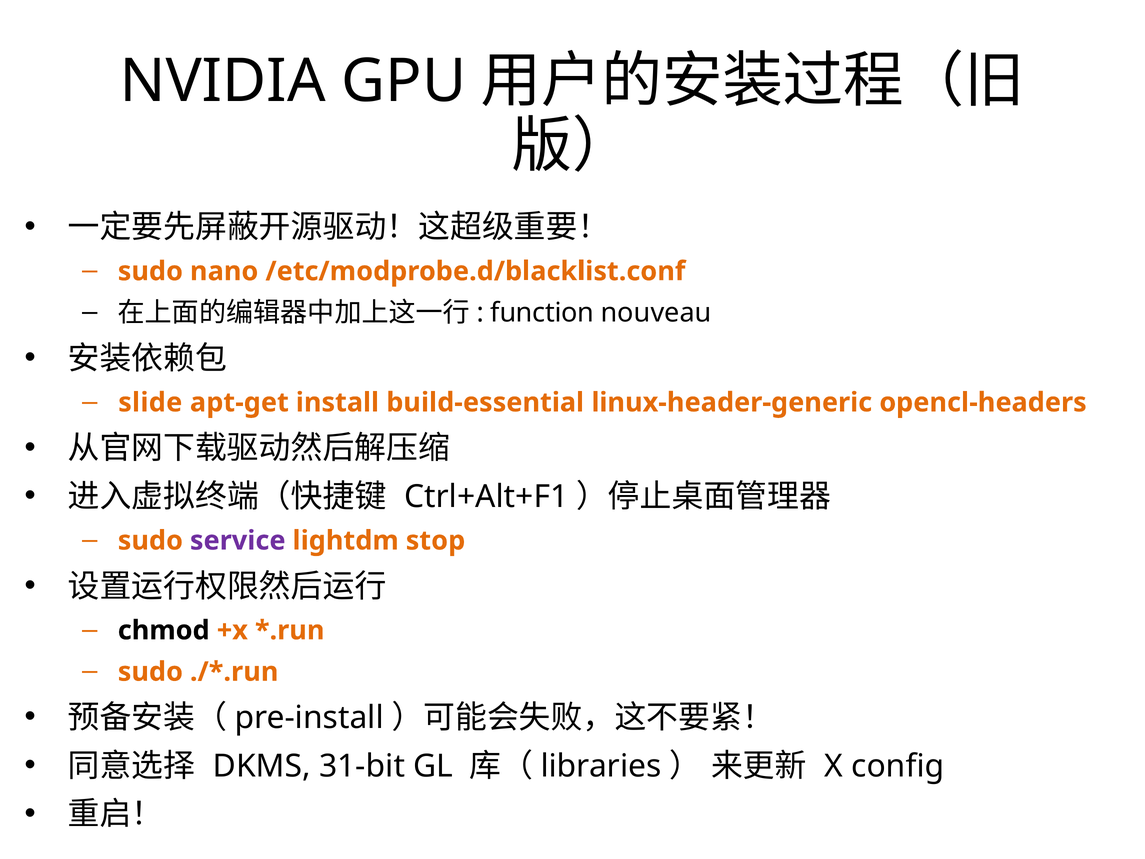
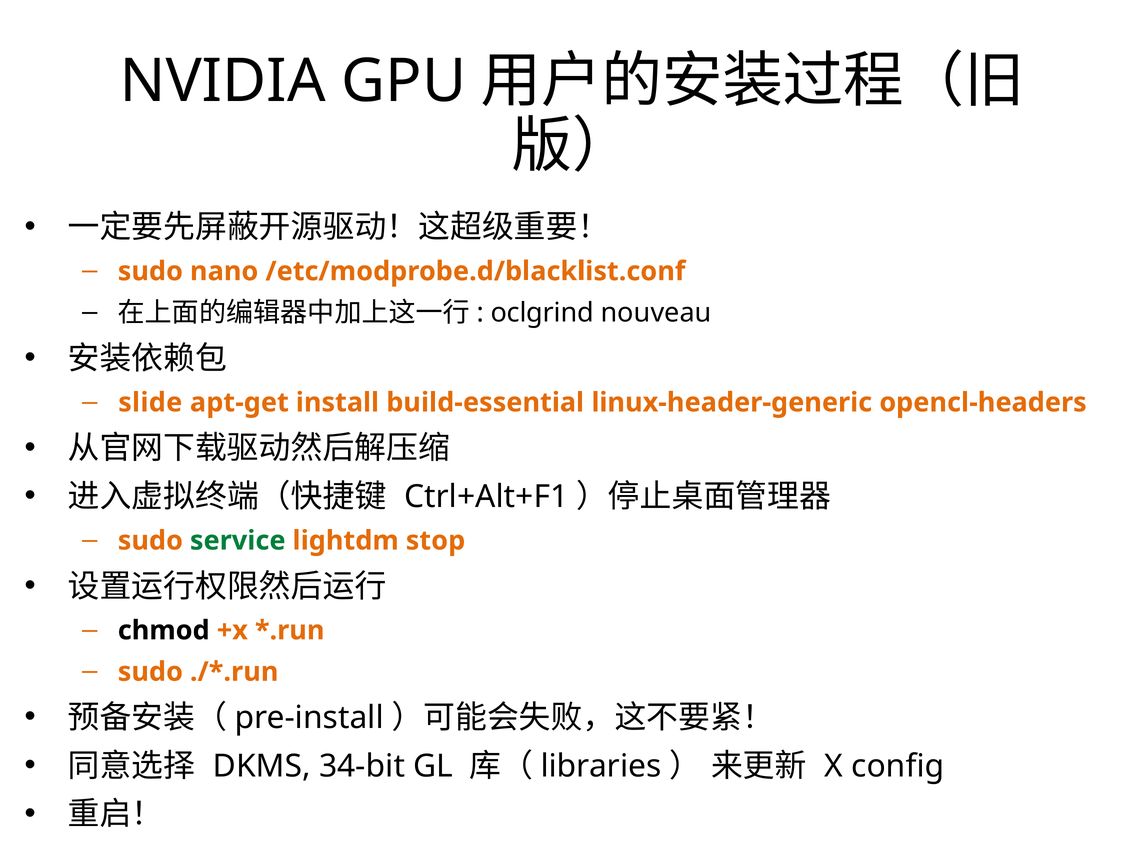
function: function -> oclgrind (542, 313)
service colour: purple -> green (238, 540)
31-bit: 31-bit -> 34-bit (362, 766)
